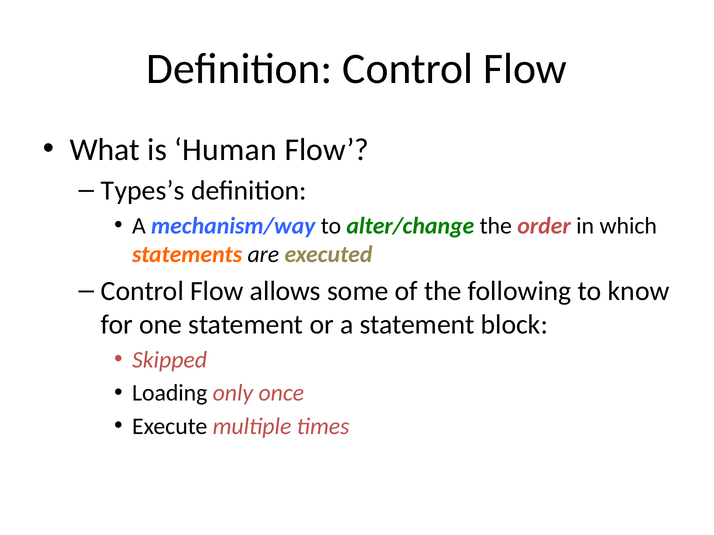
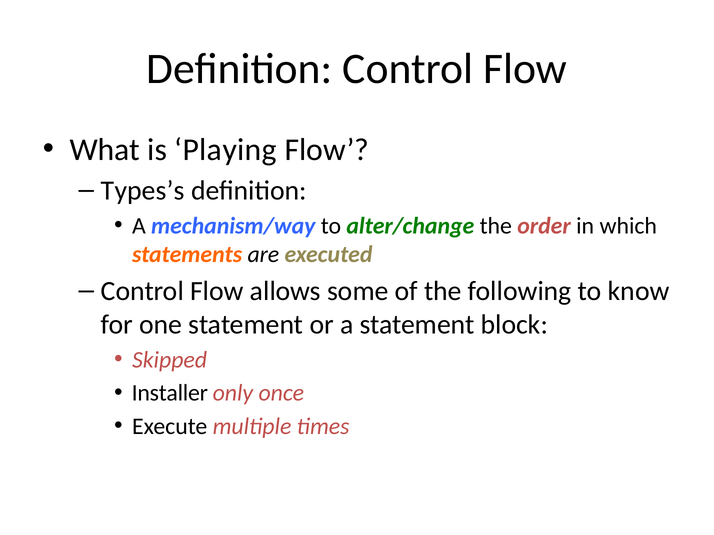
Human: Human -> Playing (226, 150)
Loading: Loading -> Installer (170, 393)
